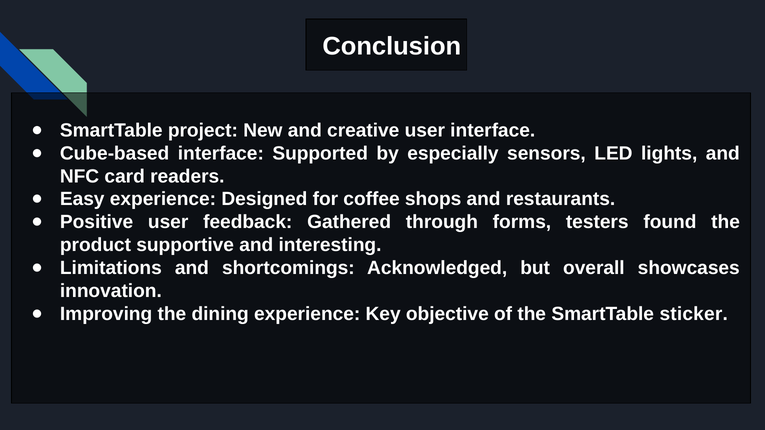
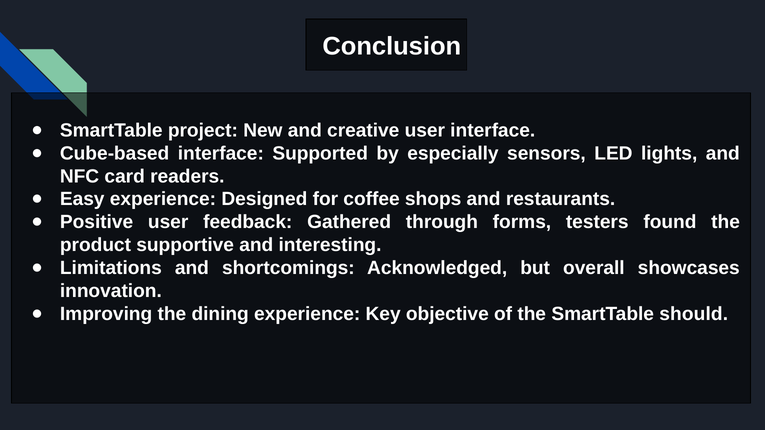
sticker: sticker -> should (694, 314)
